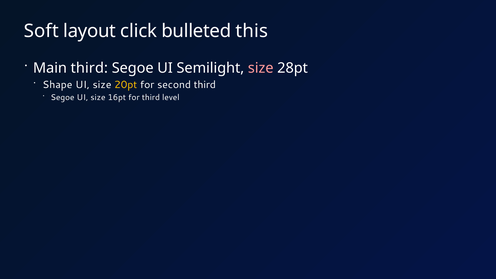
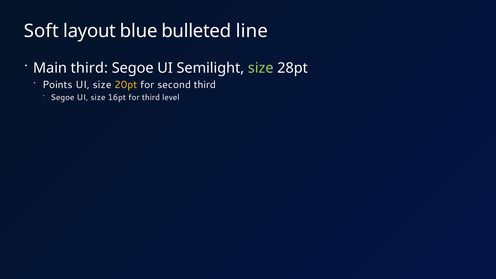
click: click -> blue (139, 31)
this: this -> line (252, 31)
size colour: pink -> light green (261, 68)
Shape: Shape -> Points (57, 85)
